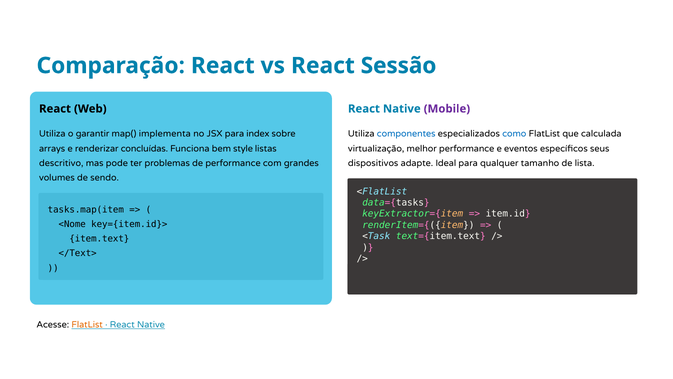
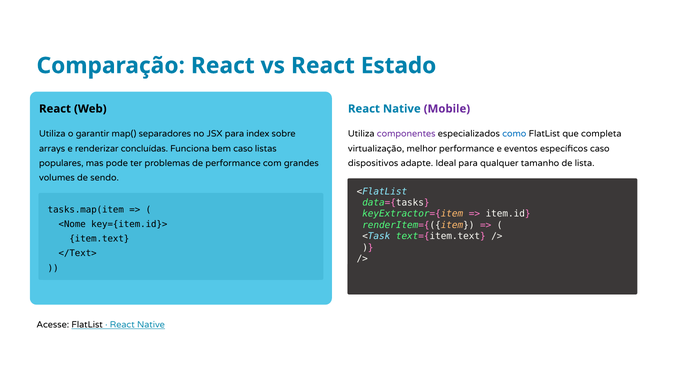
Sessão: Sessão -> Estado (399, 66)
implementa: implementa -> separadores (165, 134)
componentes colour: blue -> purple (406, 134)
calculada: calculada -> completa (601, 134)
bem style: style -> caso (243, 148)
específicos seus: seus -> caso (600, 148)
descritivo: descritivo -> populares (61, 163)
FlatList colour: orange -> black (87, 324)
